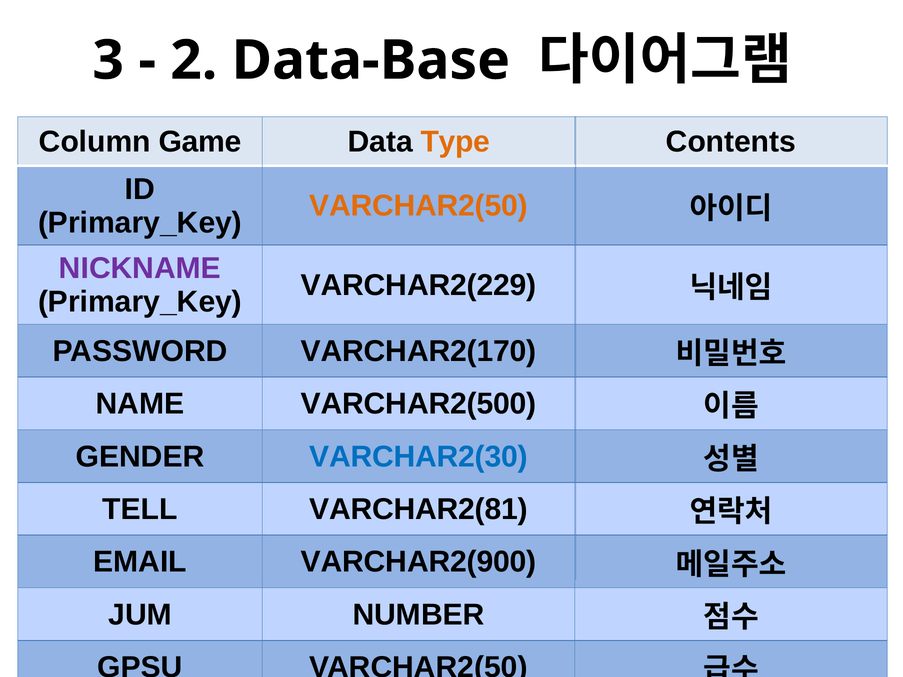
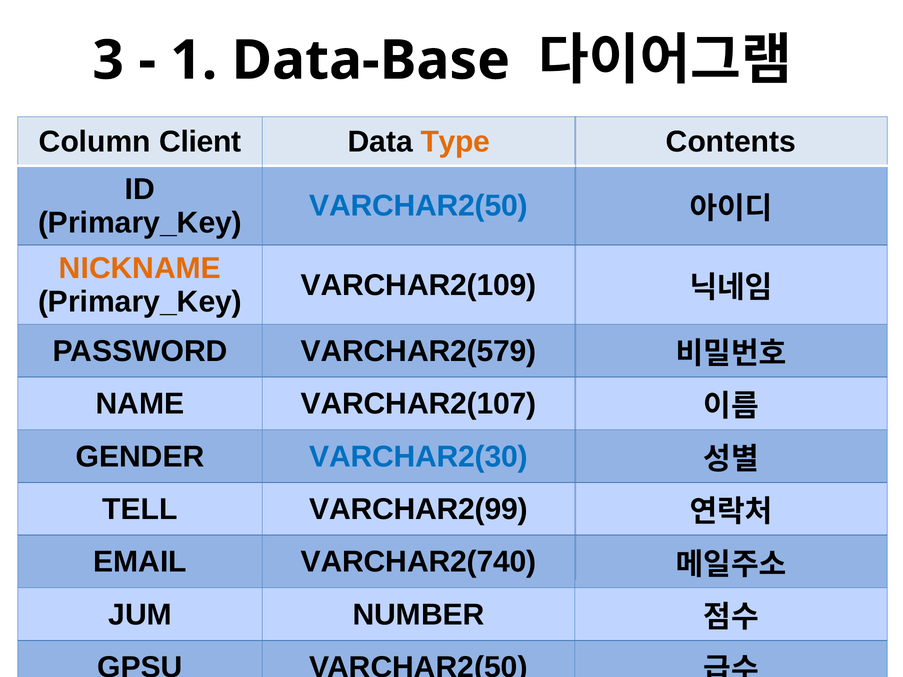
2: 2 -> 1 (194, 61)
Game: Game -> Client (200, 142)
VARCHAR2(50 colour: orange -> blue (419, 206)
NICKNAME colour: purple -> orange (140, 269)
VARCHAR2(229: VARCHAR2(229 -> VARCHAR2(109 (419, 285)
VARCHAR2(170: VARCHAR2(170 -> VARCHAR2(579 (419, 351)
VARCHAR2(500: VARCHAR2(500 -> VARCHAR2(107 (419, 404)
VARCHAR2(81: VARCHAR2(81 -> VARCHAR2(99 (419, 509)
VARCHAR2(900: VARCHAR2(900 -> VARCHAR2(740 (419, 562)
